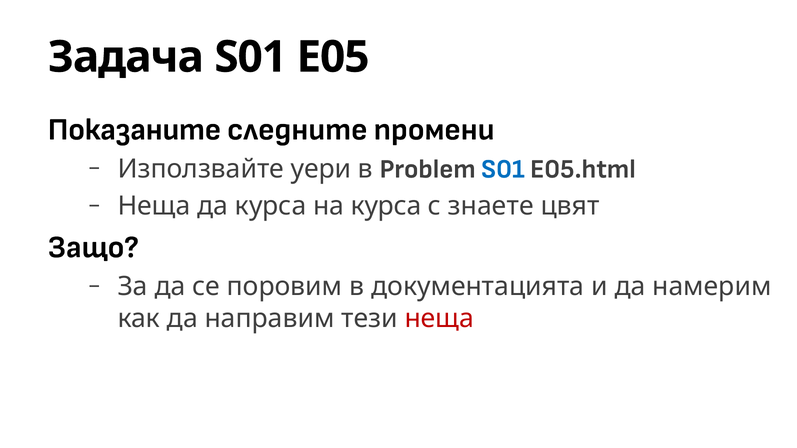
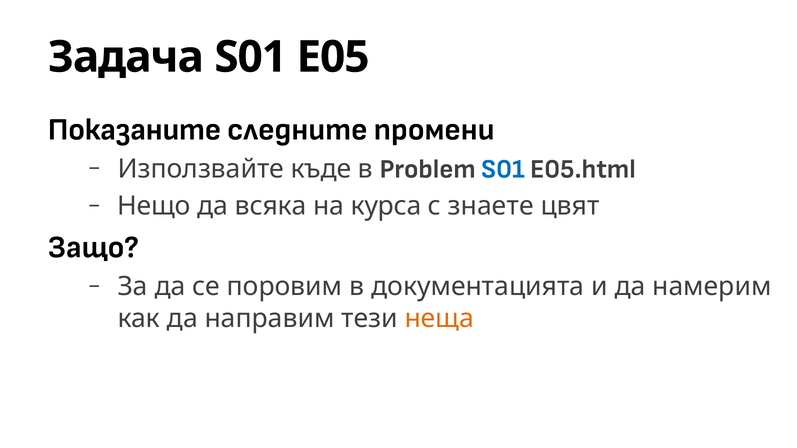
уери: уери -> къде (321, 169)
Неща: Неща -> Нещо (154, 206)
да курса: курса -> всяка (271, 206)
неща colour: red -> orange (439, 319)
